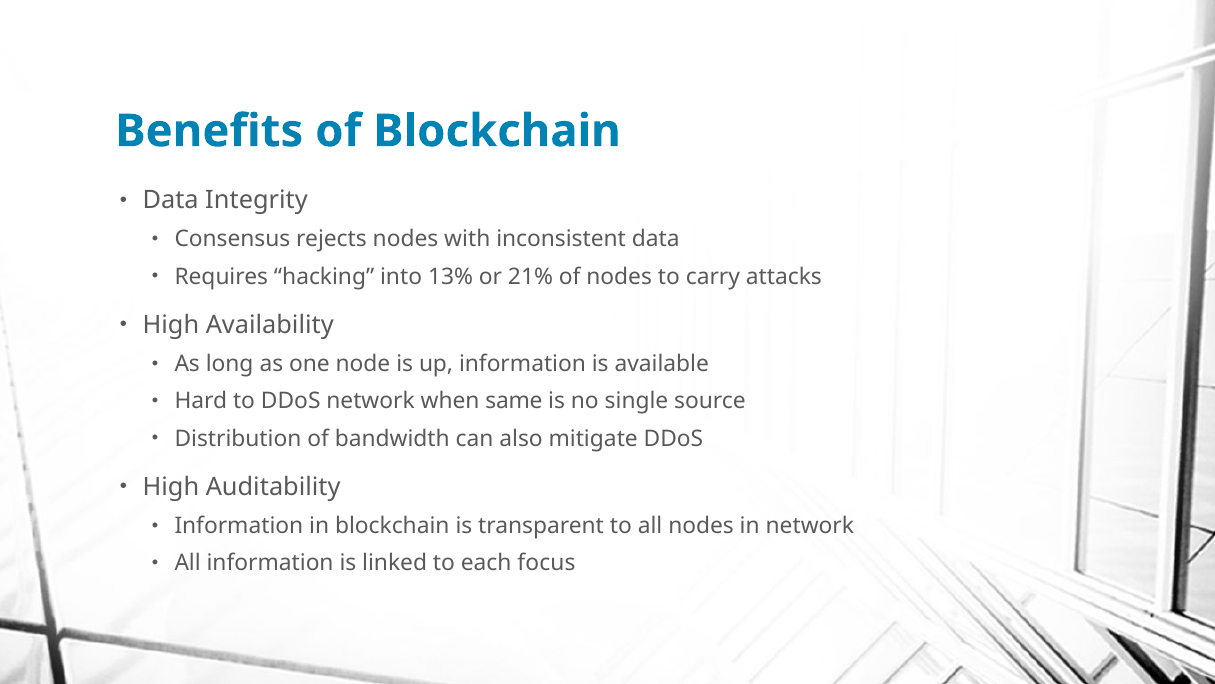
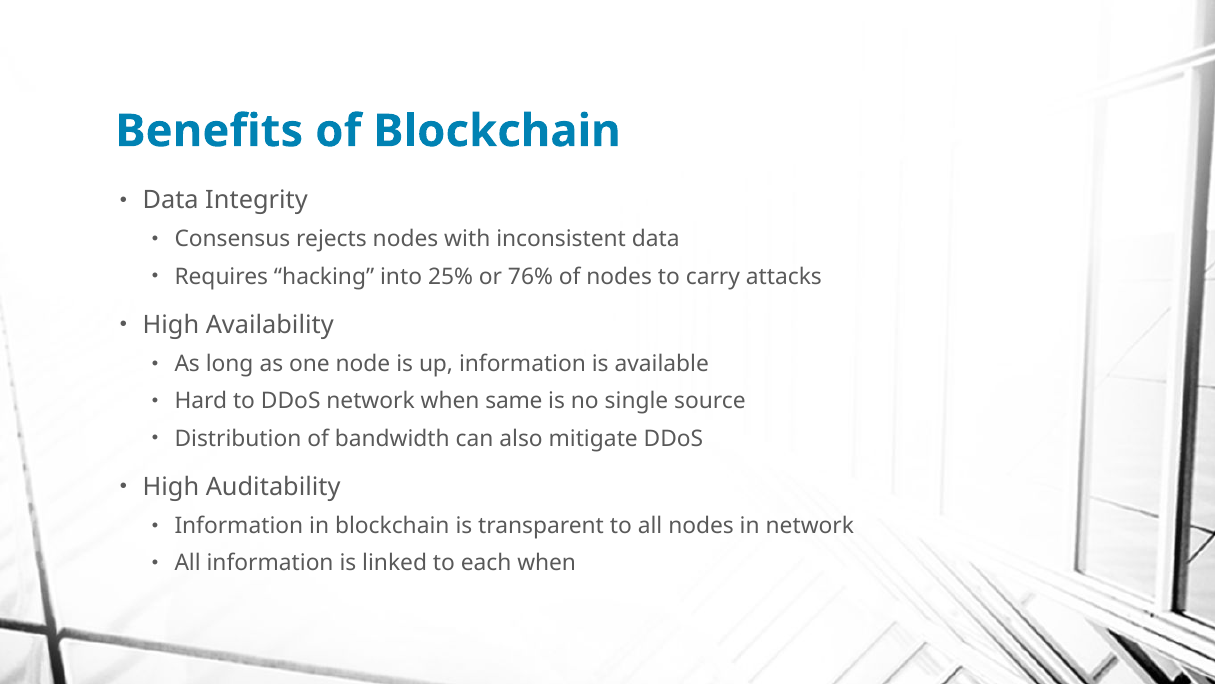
13%: 13% -> 25% (451, 276)
21%: 21% -> 76% (530, 276)
each focus: focus -> when (547, 563)
